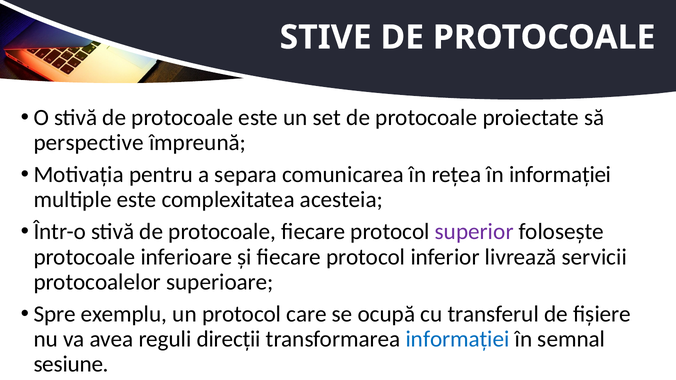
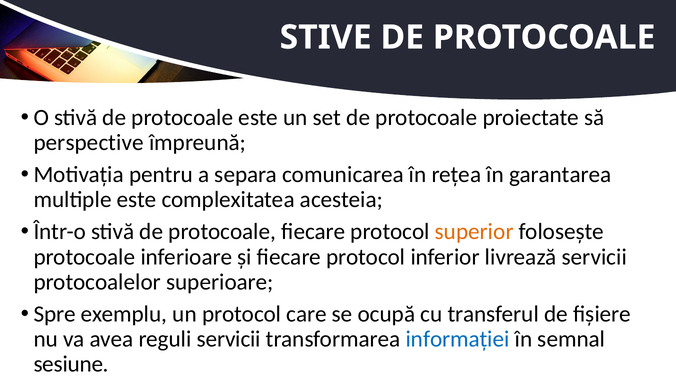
în informației: informației -> garantarea (560, 175)
superior colour: purple -> orange (474, 232)
reguli direcții: direcții -> servicii (229, 339)
